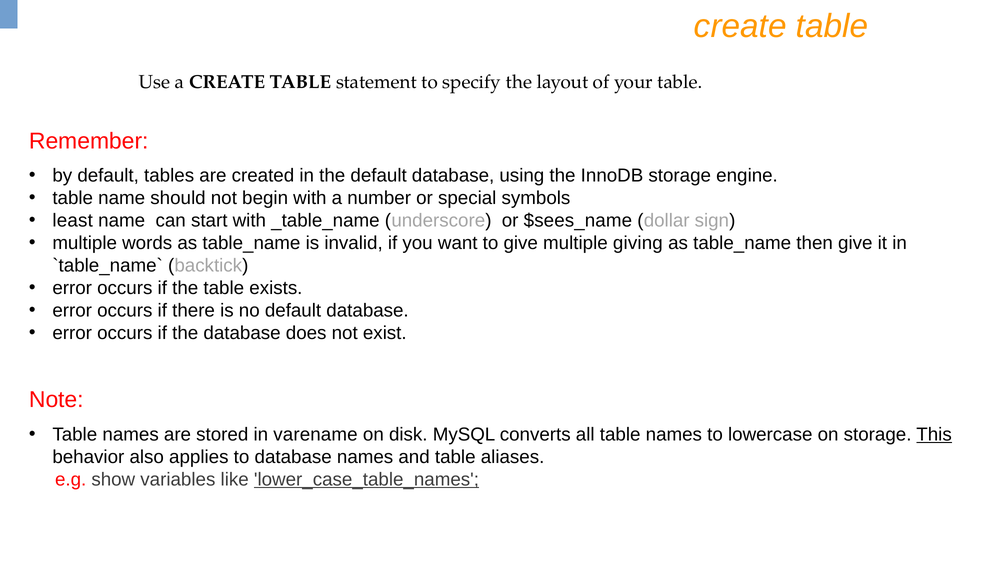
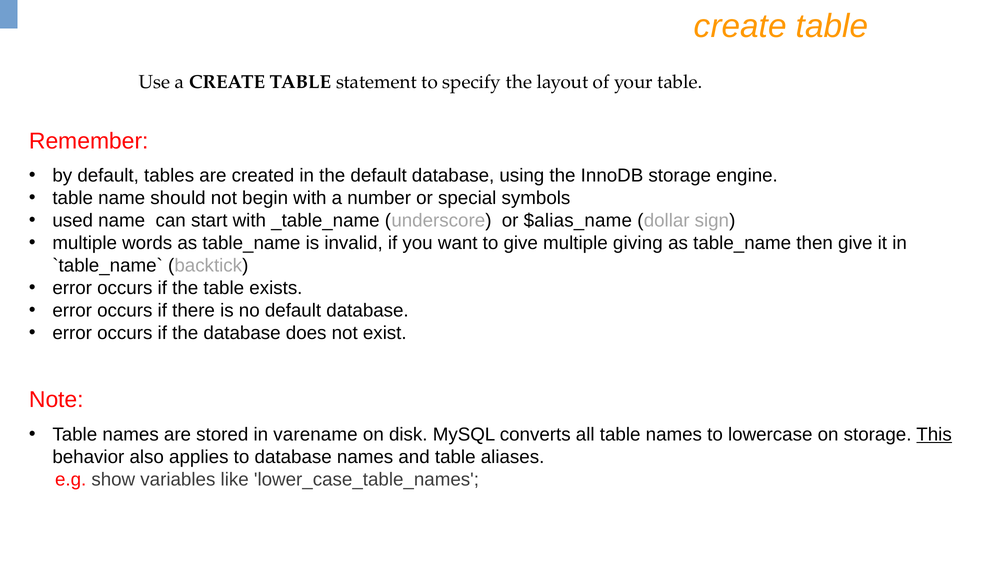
least: least -> used (73, 221)
$sees_name: $sees_name -> $alias_name (578, 221)
lower_case_table_names underline: present -> none (366, 479)
